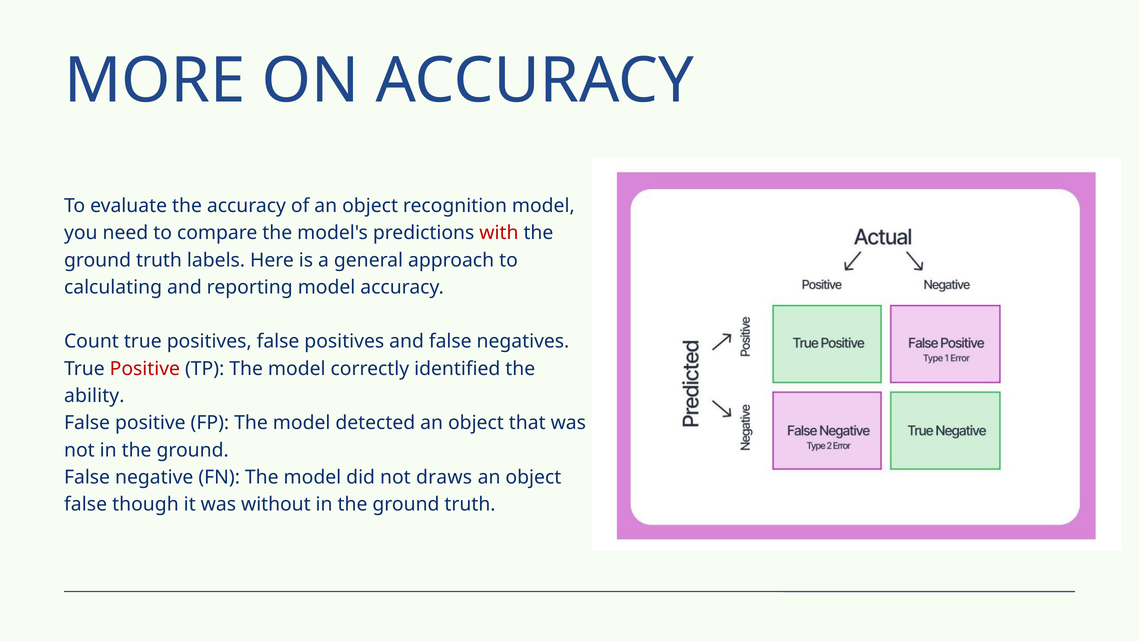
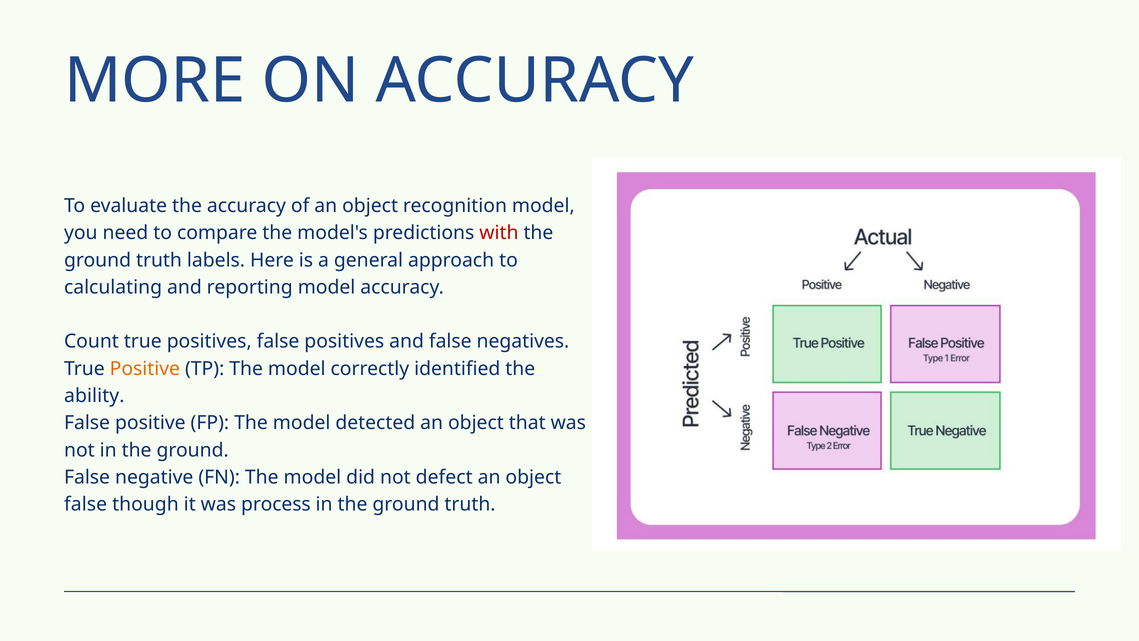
Positive colour: red -> orange (145, 369)
draws: draws -> defect (444, 477)
without: without -> process (276, 504)
